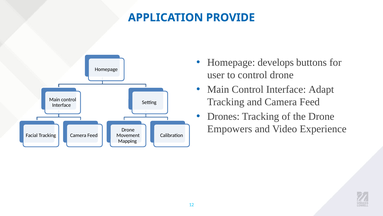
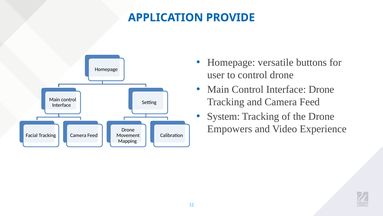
develops: develops -> versatile (276, 62)
Interface Adapt: Adapt -> Drone (321, 89)
Drones: Drones -> System (223, 117)
